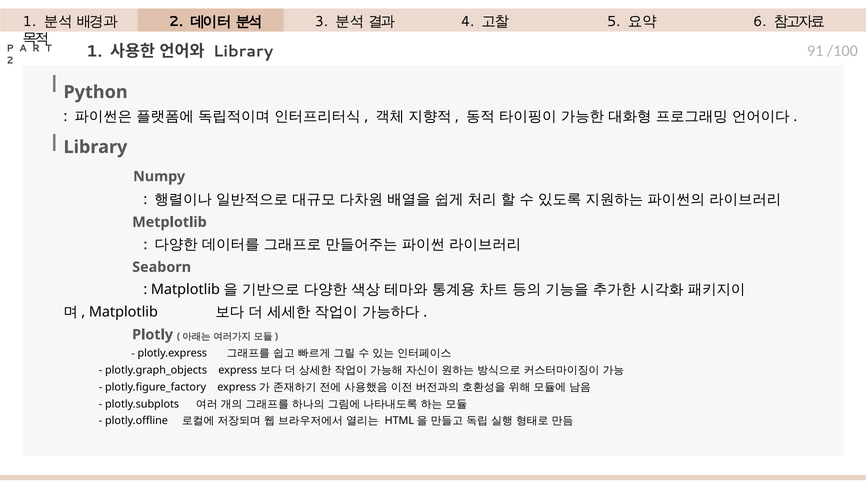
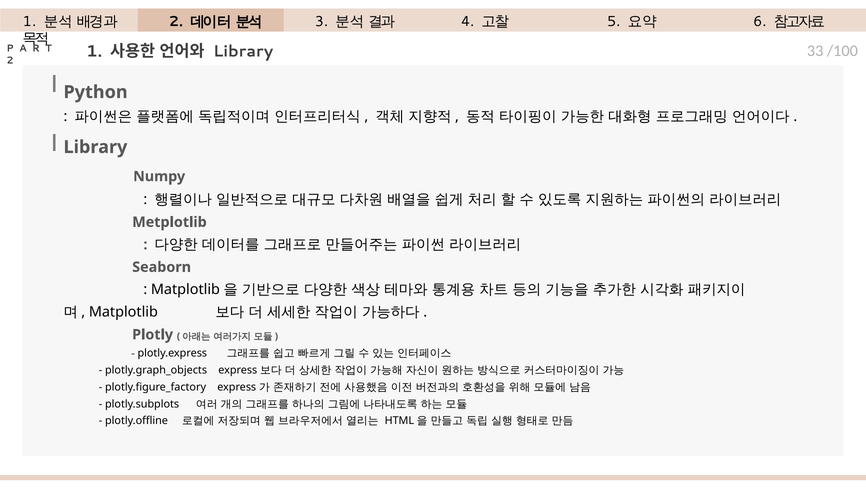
91: 91 -> 33 (815, 51)
